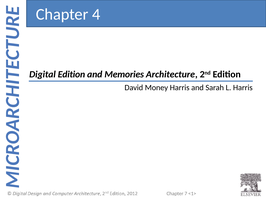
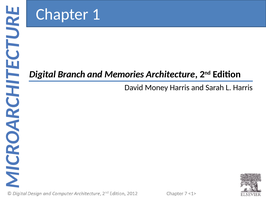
4: 4 -> 1 (96, 14)
Digital Edition: Edition -> Branch (71, 74)
